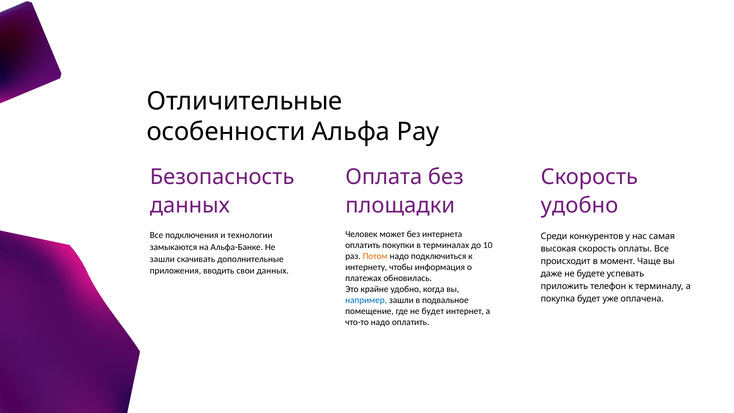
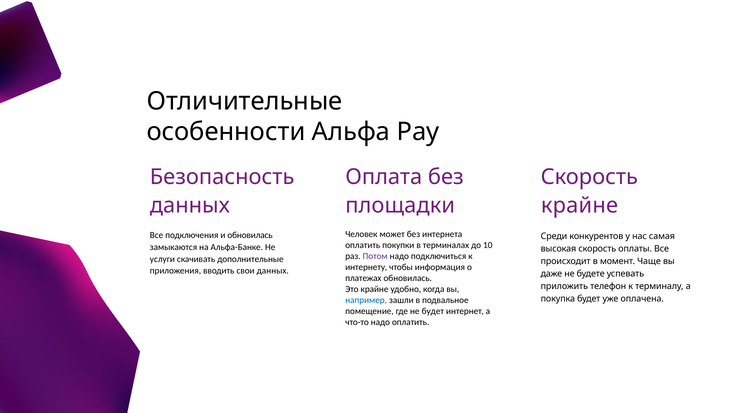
удобно: удобно -> крайне (579, 205)
и технологии: технологии -> обновилась (250, 235)
Потом colour: orange -> purple (375, 256)
зашли: зашли -> услуги (162, 259)
